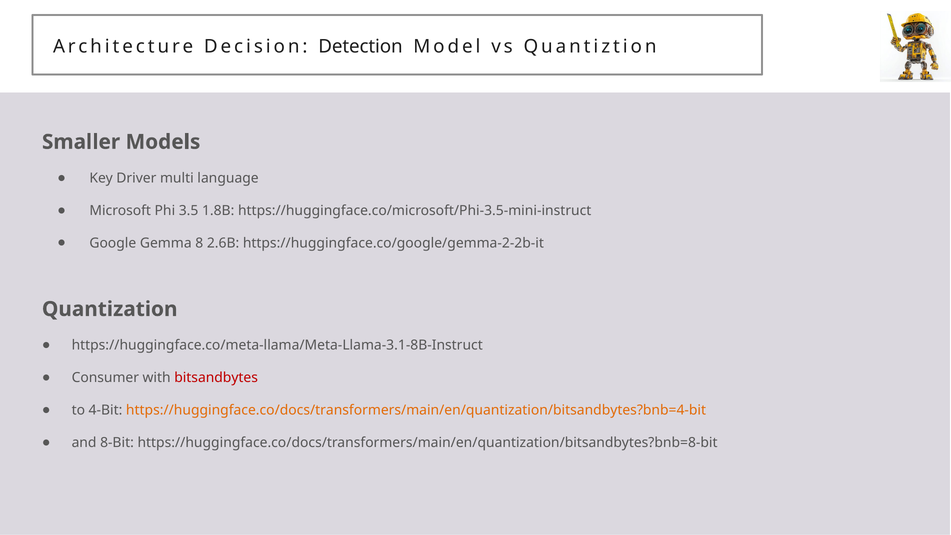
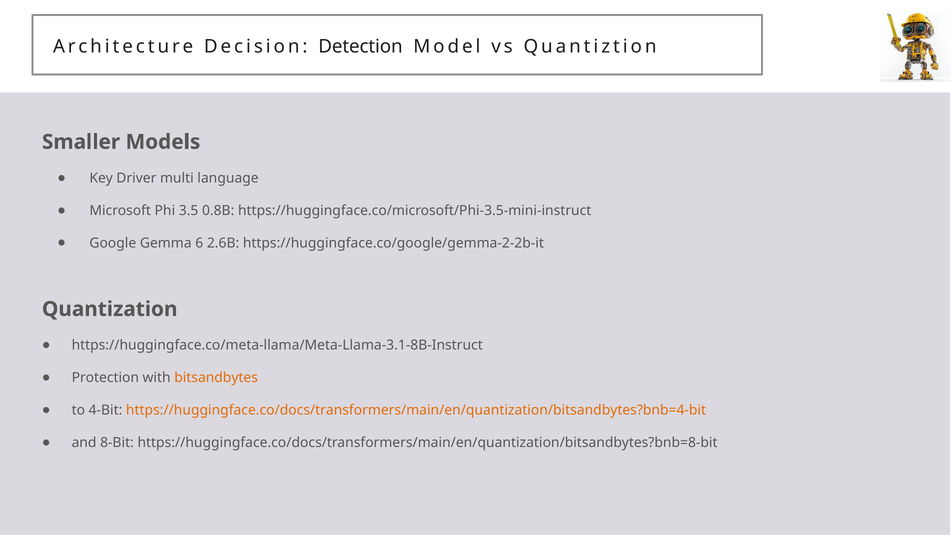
1.8B: 1.8B -> 0.8B (218, 211)
8: 8 -> 6 (199, 243)
Consumer: Consumer -> Protection (105, 378)
bitsandbytes colour: red -> orange (216, 378)
